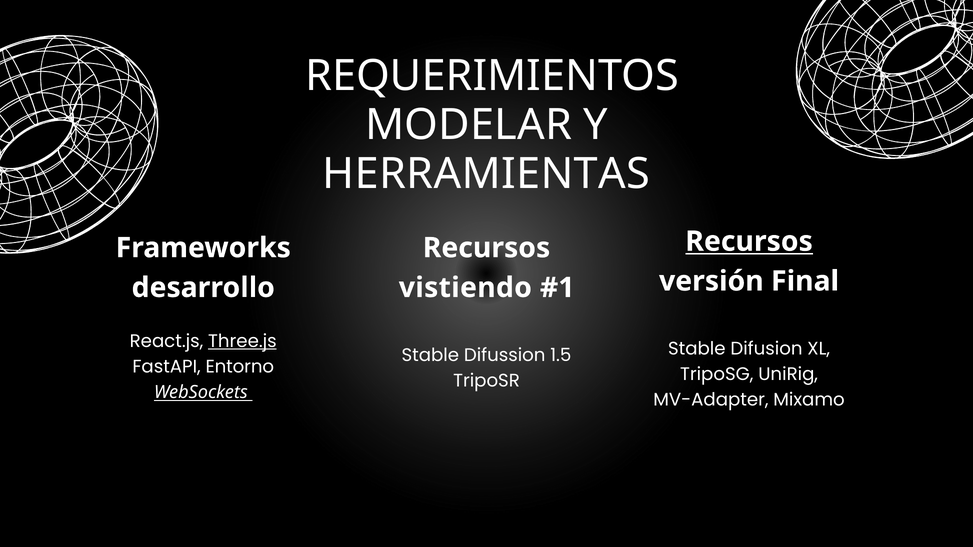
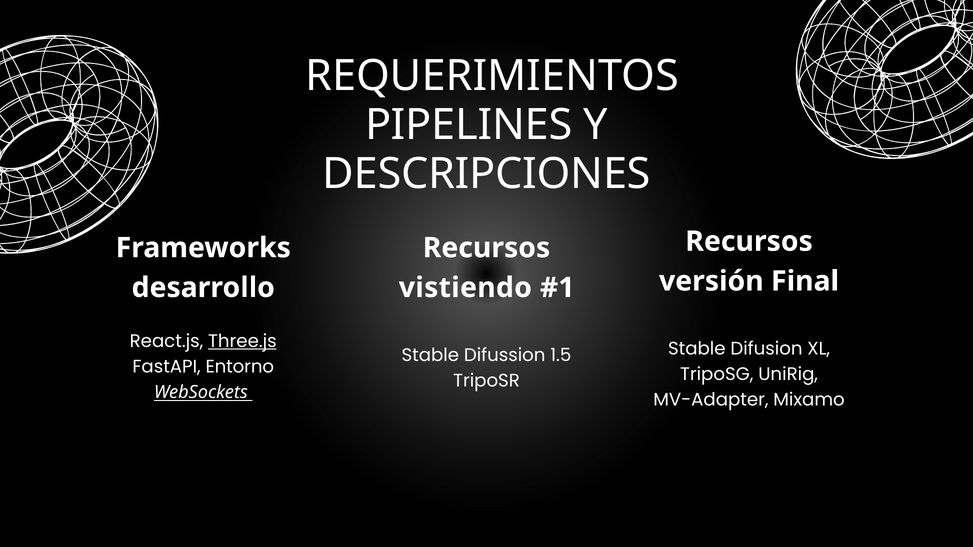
MODELAR: MODELAR -> PIPELINES (469, 125)
HERRAMIENTAS: HERRAMIENTAS -> DESCRIPCIONES (487, 174)
Recursos underline: present -> none (749, 242)
